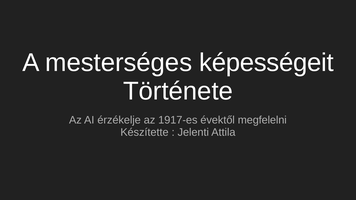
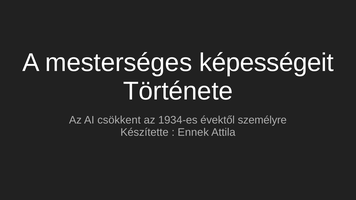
érzékelje: érzékelje -> csökkent (119, 120)
1917-es: 1917-es -> 1934-es (178, 120)
megfelelni: megfelelni -> személyre (262, 120)
Jelenti: Jelenti -> Ennek (193, 132)
